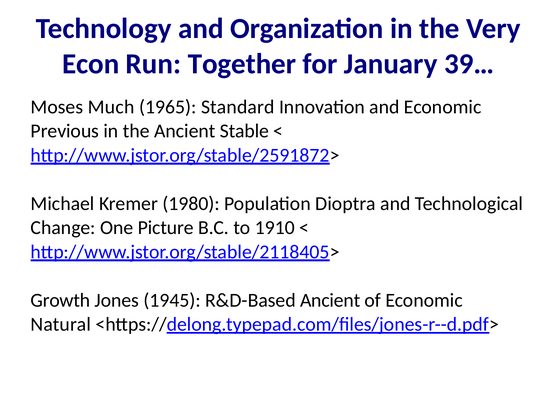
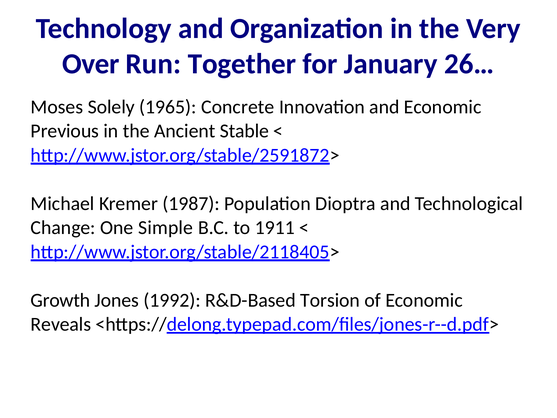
Econ: Econ -> Over (91, 64)
39…: 39… -> 26… (469, 64)
Much: Much -> Solely (111, 107)
Standard: Standard -> Concrete (238, 107)
1980: 1980 -> 1987 (191, 204)
Picture: Picture -> Simple (166, 228)
1910: 1910 -> 1911 (275, 228)
1945: 1945 -> 1992 (172, 300)
R&D-Based Ancient: Ancient -> Torsion (330, 300)
Natural: Natural -> Reveals (61, 324)
